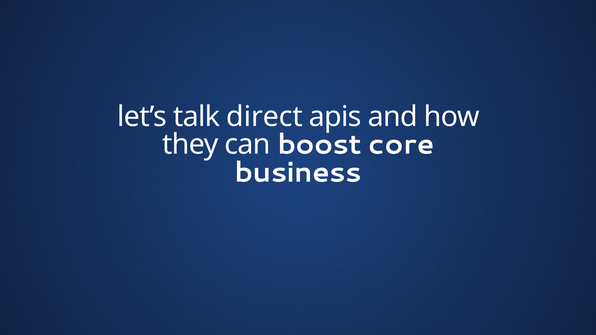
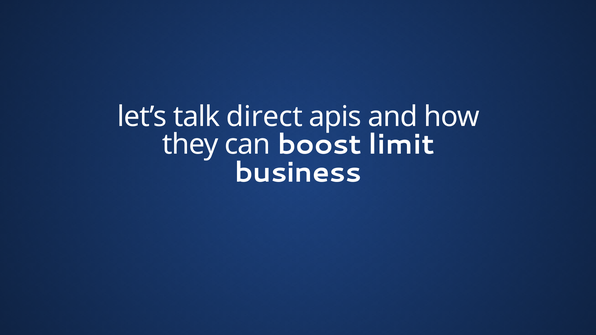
core: core -> limit (401, 145)
